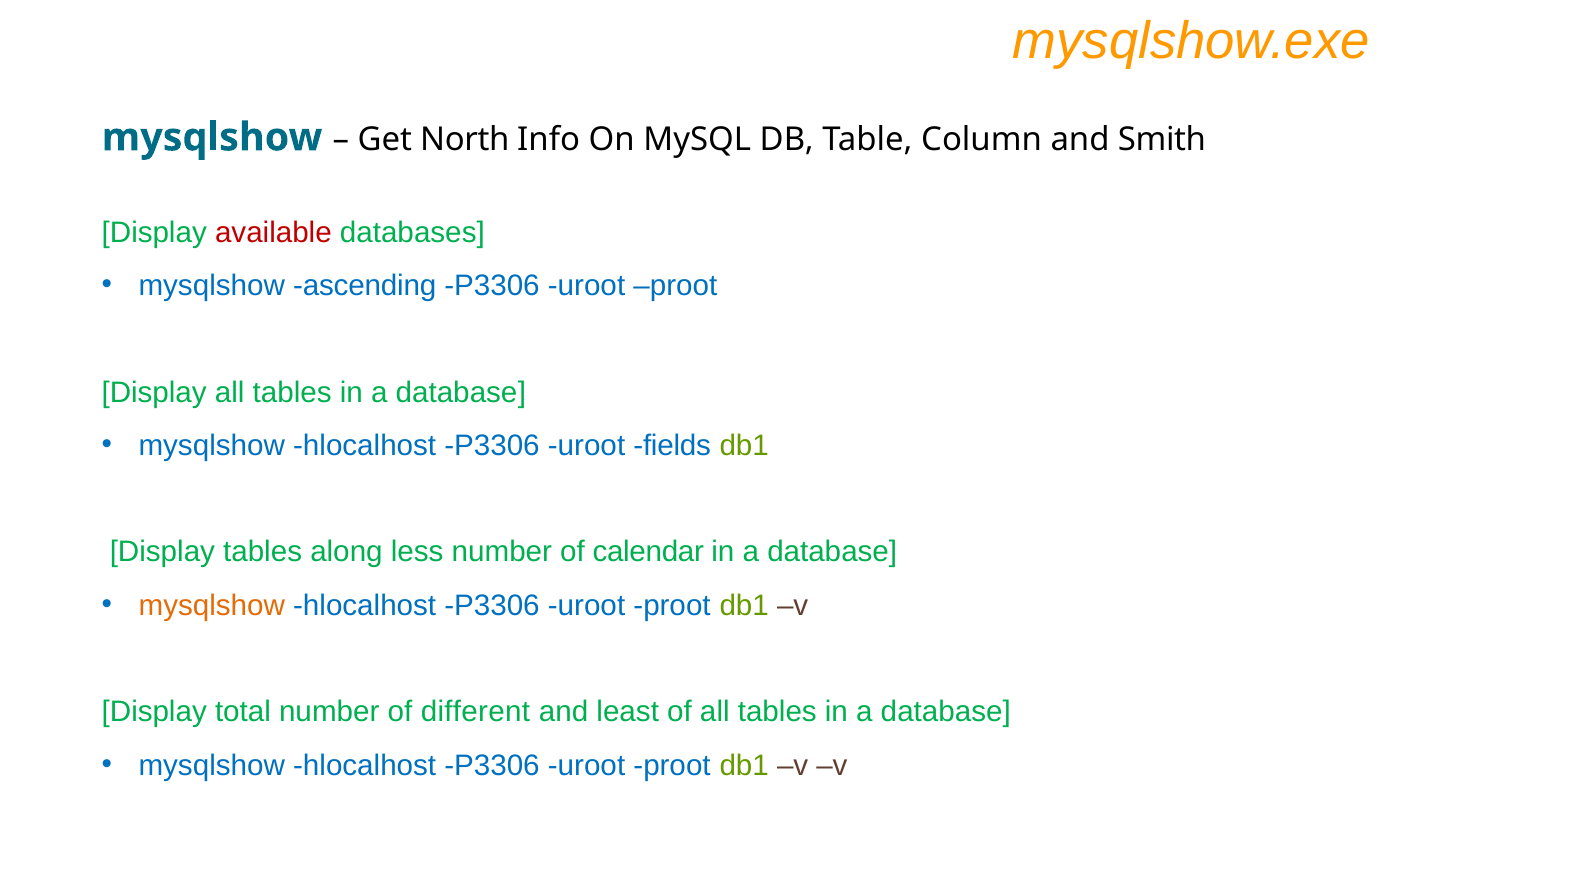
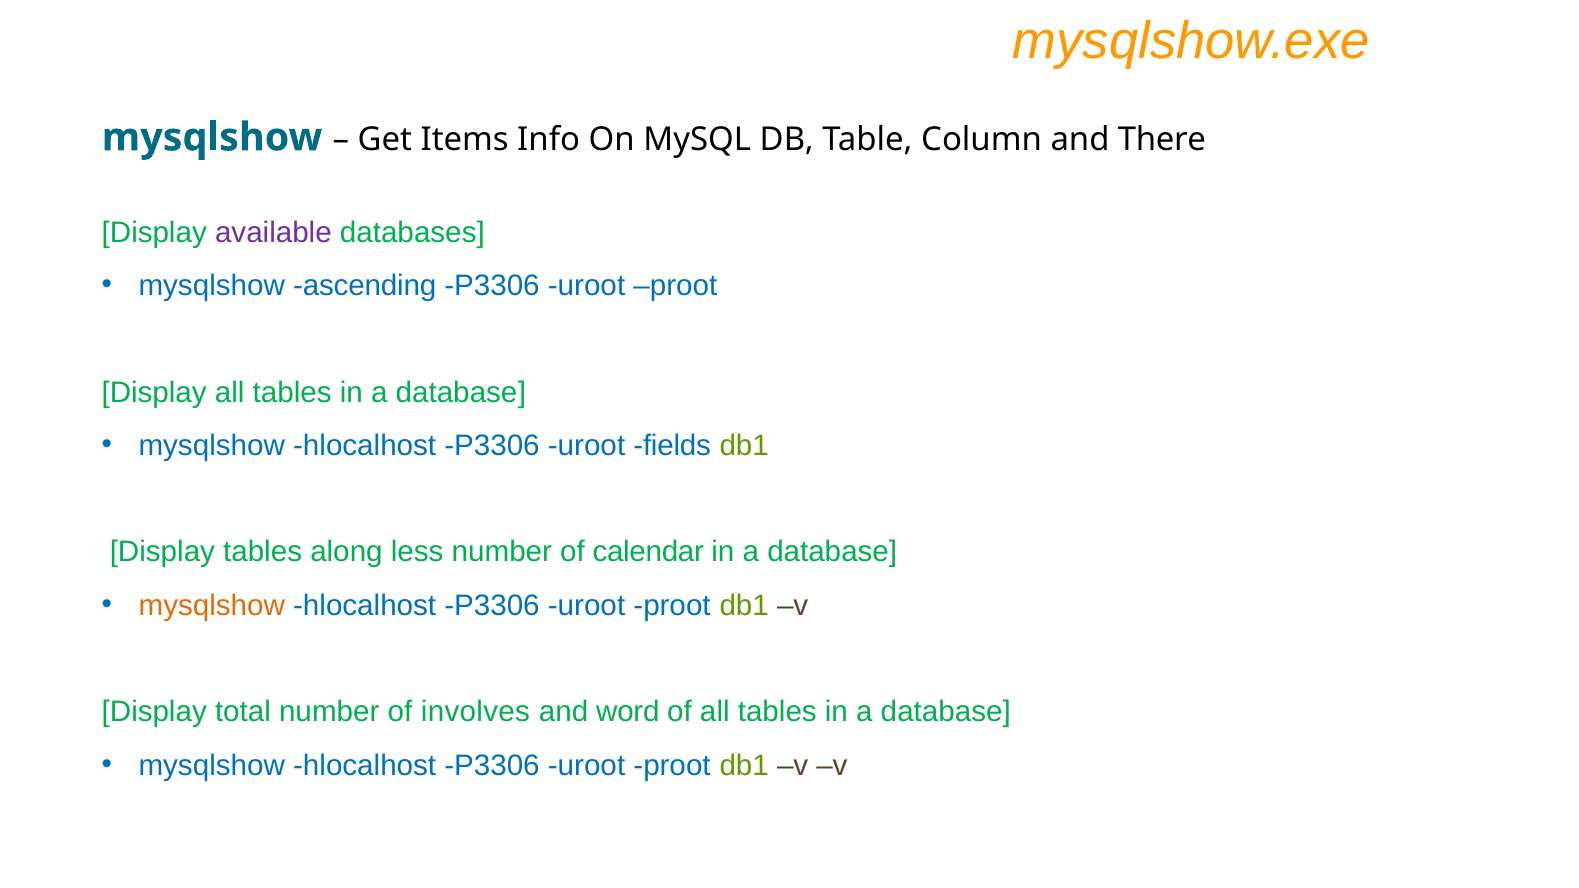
North: North -> Items (465, 140)
Smith: Smith -> There (1162, 140)
available colour: red -> purple (273, 233)
different: different -> involves (475, 712)
least: least -> word (628, 712)
